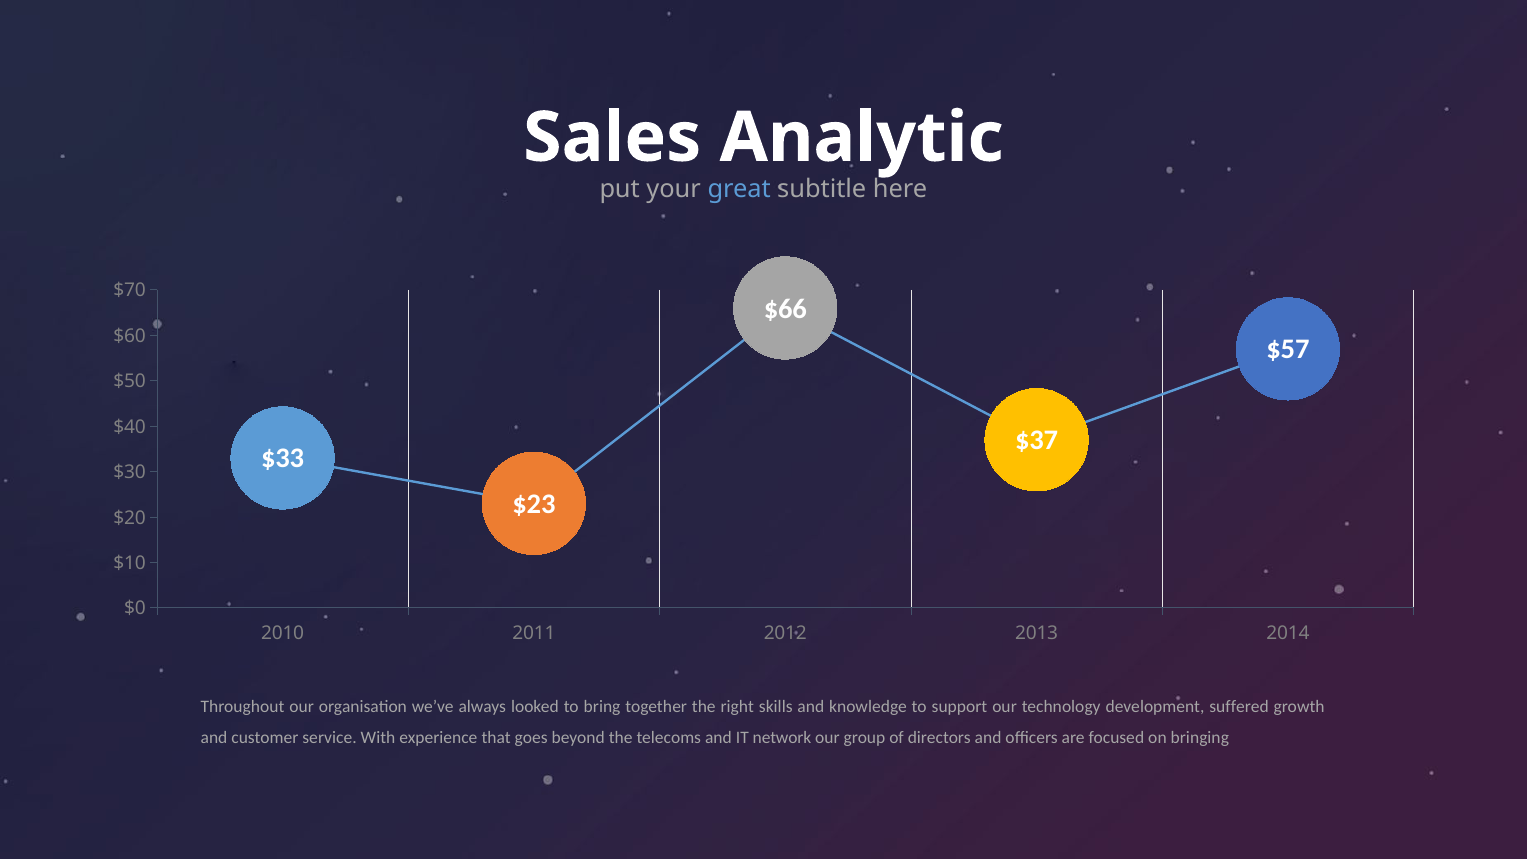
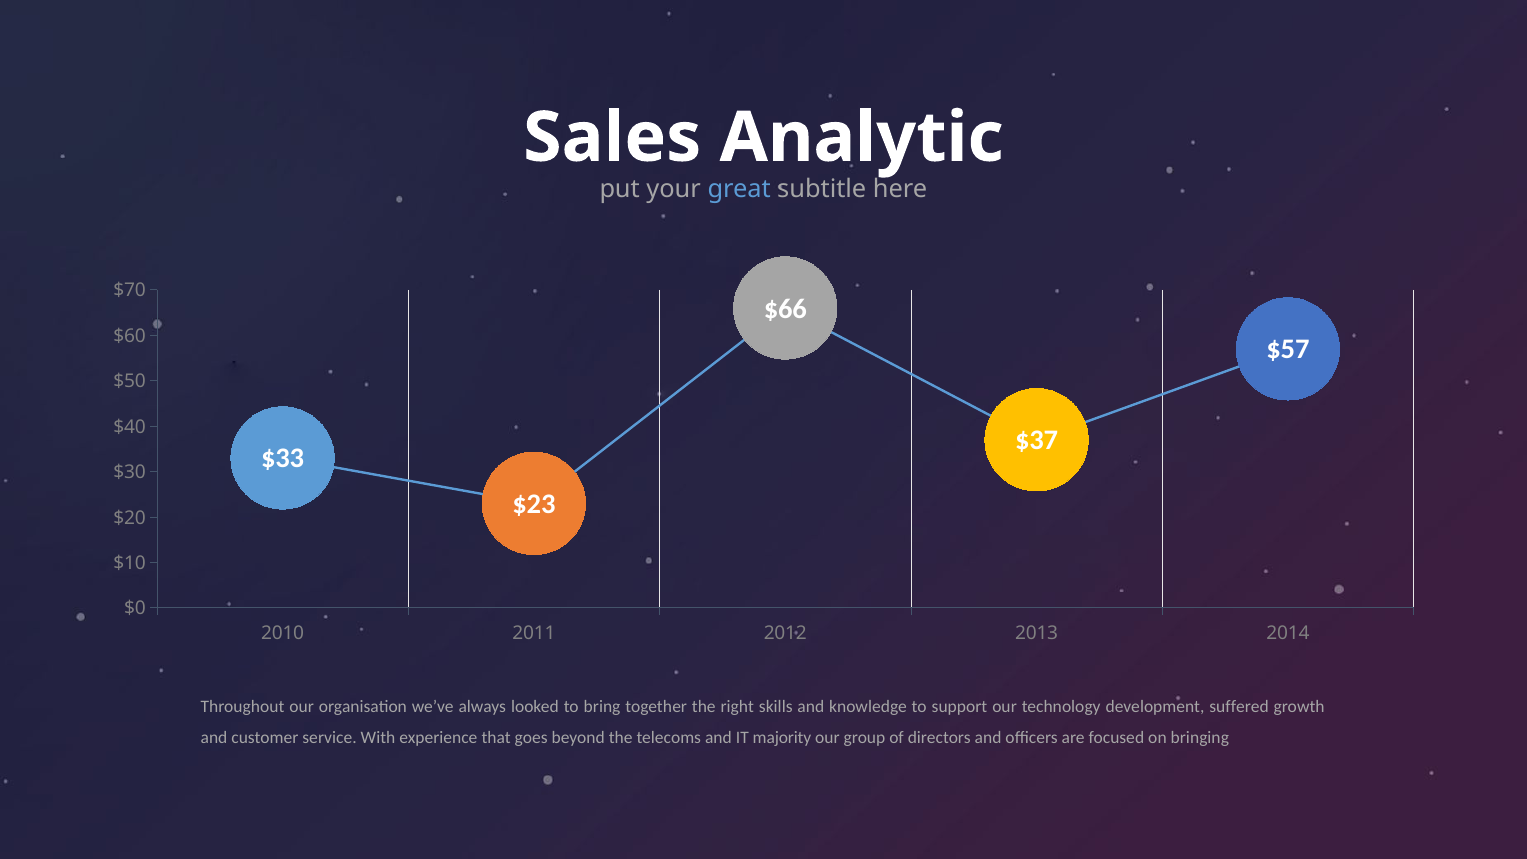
network: network -> majority (782, 738)
